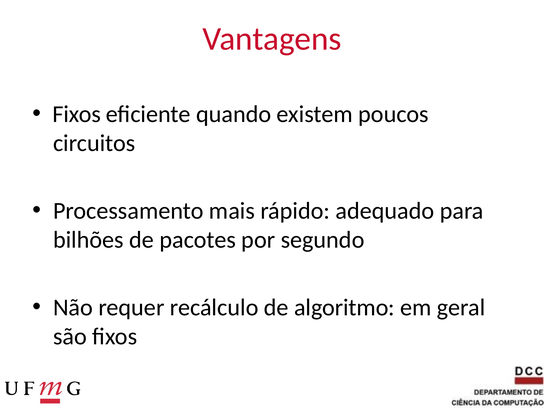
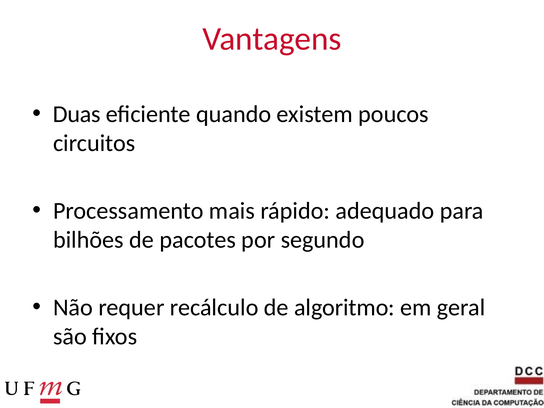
Fixos: Fixos -> Duas (77, 114)
